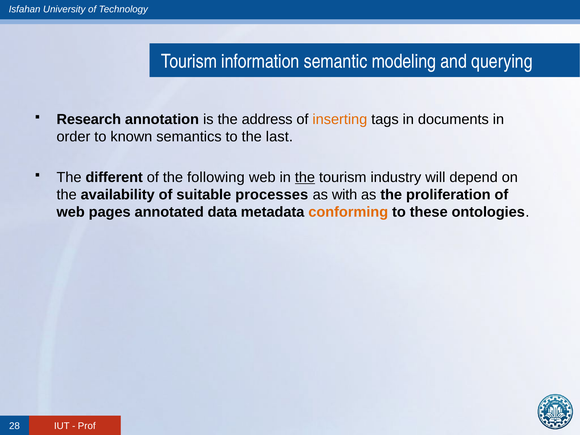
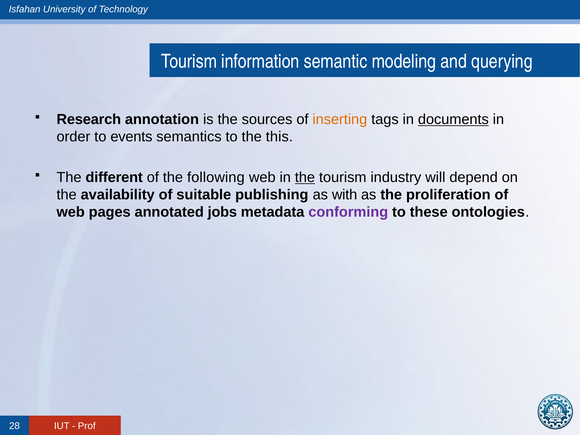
address: address -> sources (267, 119)
documents underline: none -> present (453, 119)
known: known -> events (131, 137)
last: last -> this (279, 137)
processes: processes -> publishing (272, 195)
data: data -> jobs (222, 212)
conforming colour: orange -> purple (348, 212)
